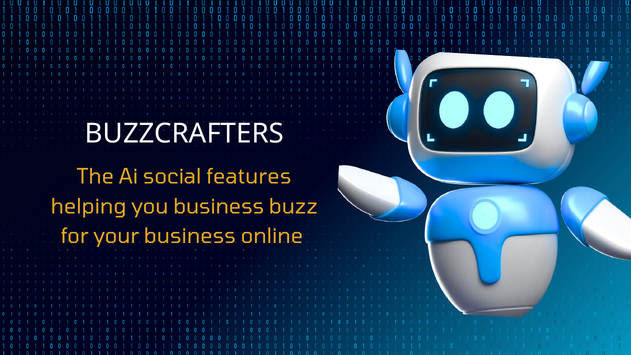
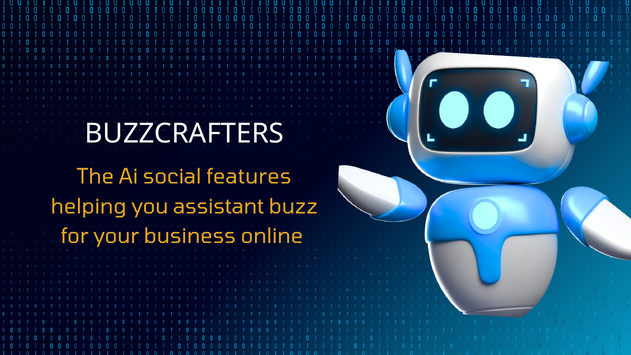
you business: business -> assistant (219, 207)
